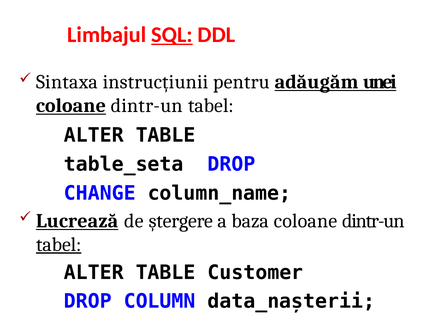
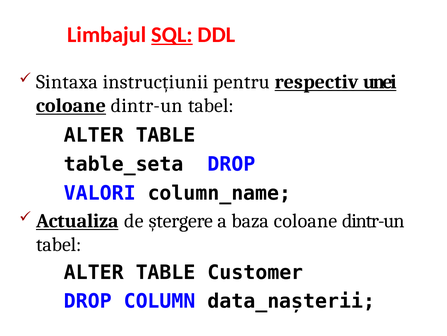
adăugăm: adăugăm -> respectiv (317, 82)
CHANGE: CHANGE -> VALORI (100, 193)
Lucrează: Lucrează -> Actualiza (77, 220)
tabel underline: present -> none (59, 244)
